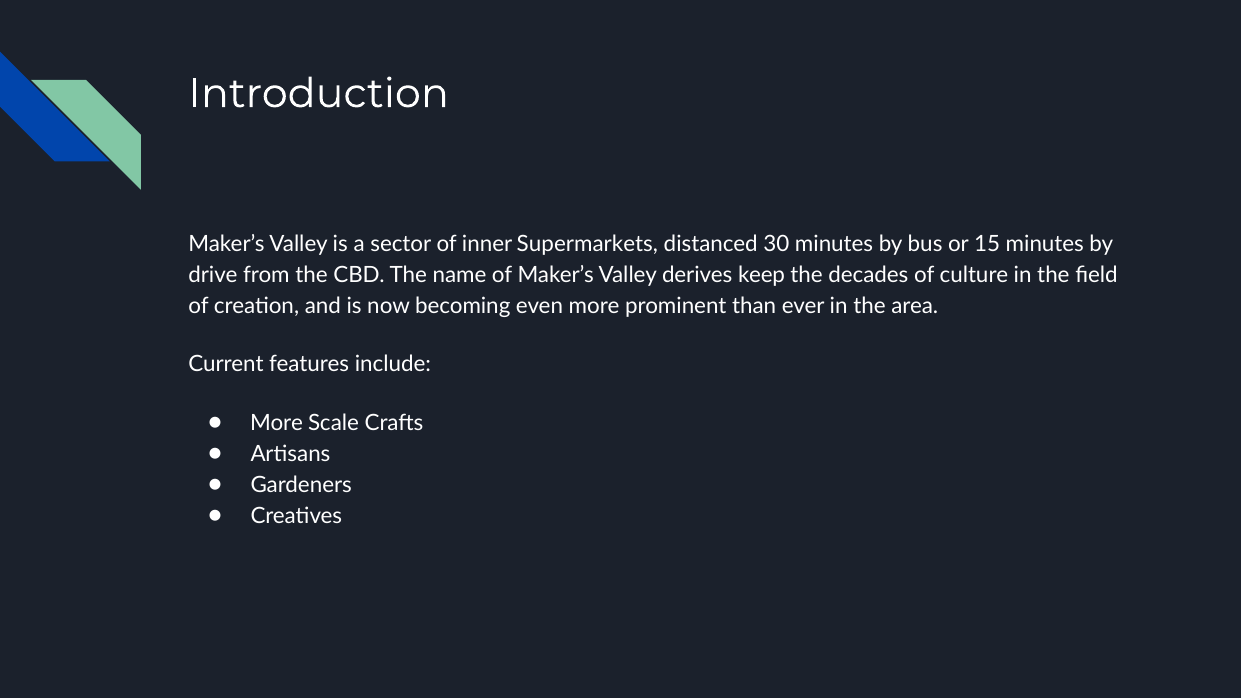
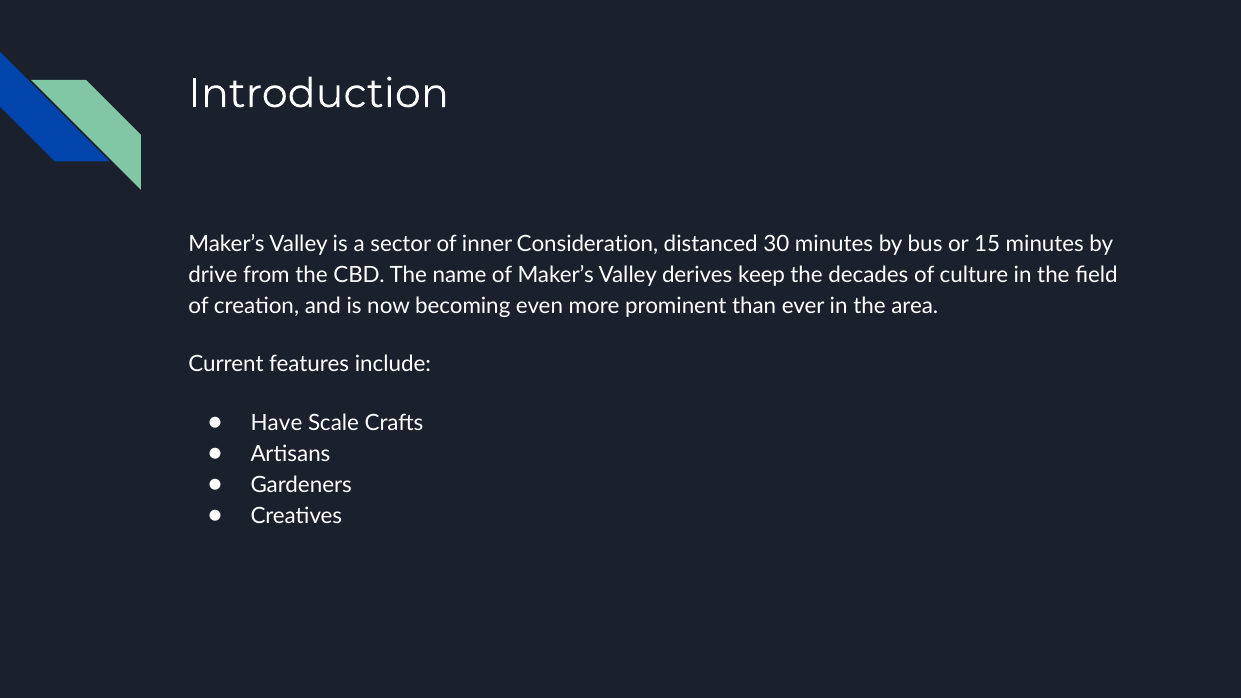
Supermarkets: Supermarkets -> Consideration (587, 244)
More: More -> Have (276, 423)
